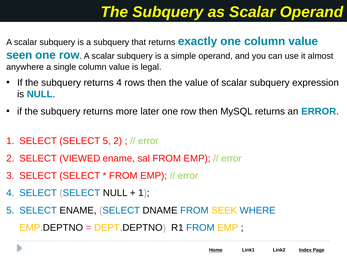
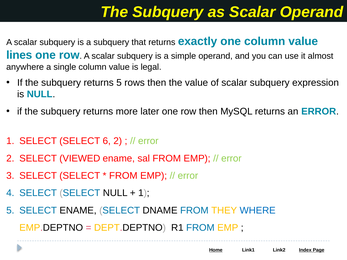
seen: seen -> lines (19, 55)
returns 4: 4 -> 5 (119, 83)
SELECT 5: 5 -> 6 (107, 141)
SEEK: SEEK -> THEY (224, 211)
